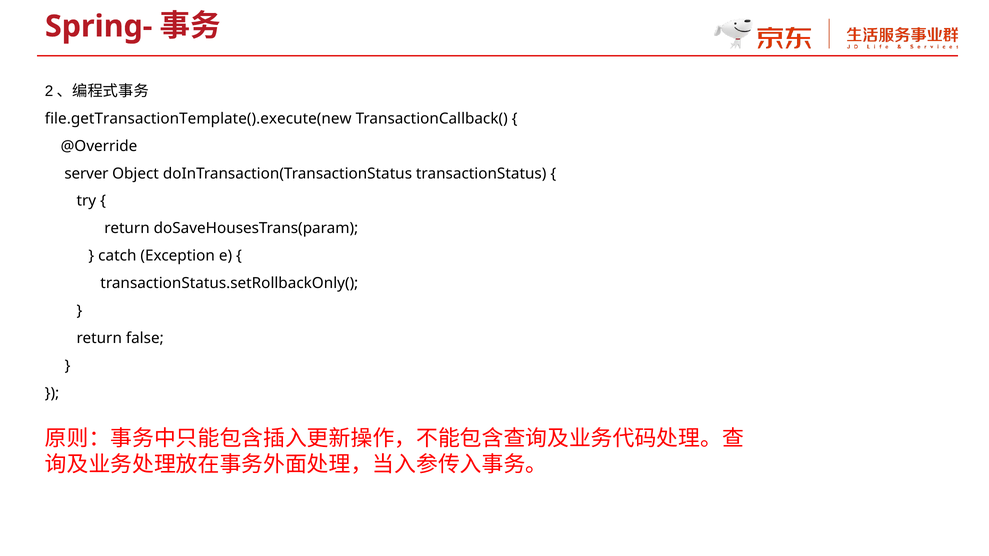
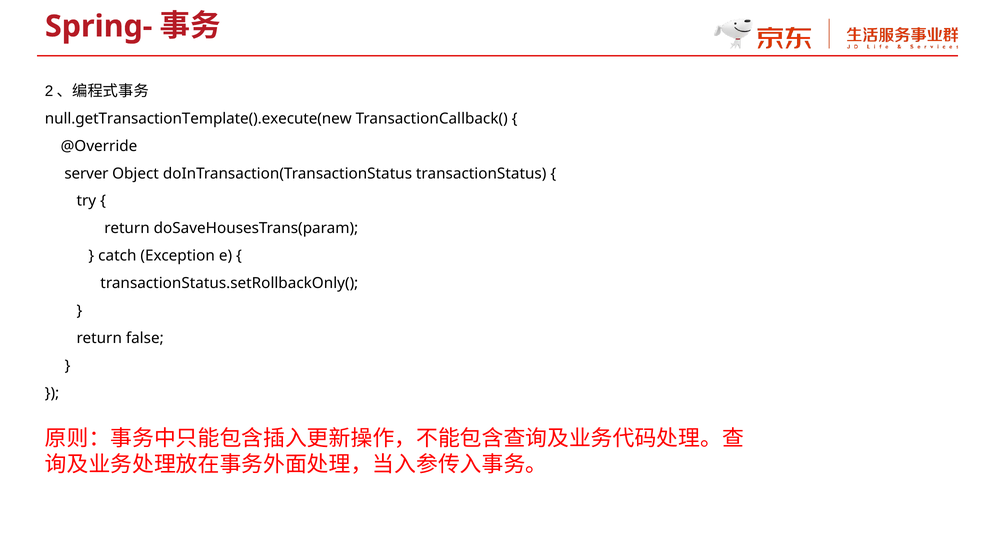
file.getTransactionTemplate().execute(new: file.getTransactionTemplate().execute(new -> null.getTransactionTemplate().execute(new (198, 119)
